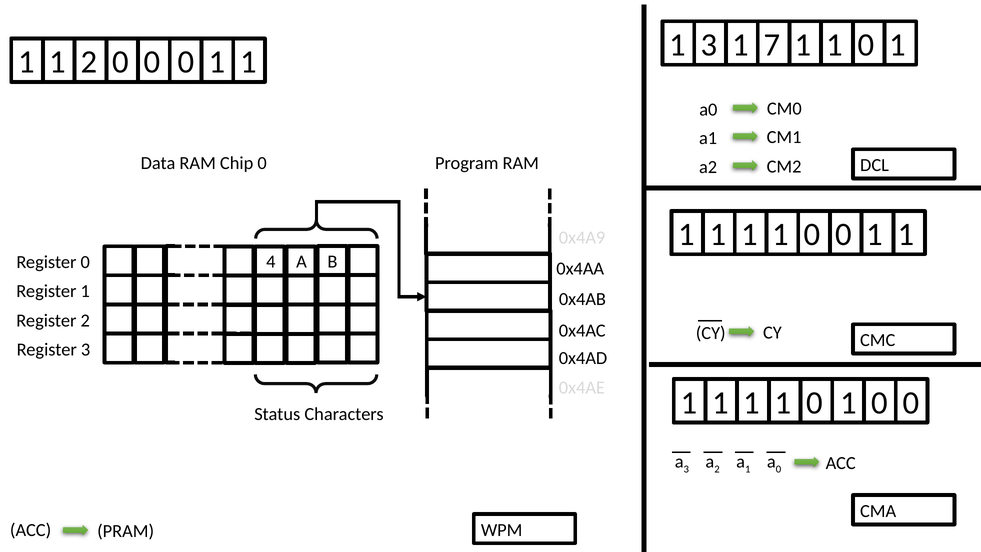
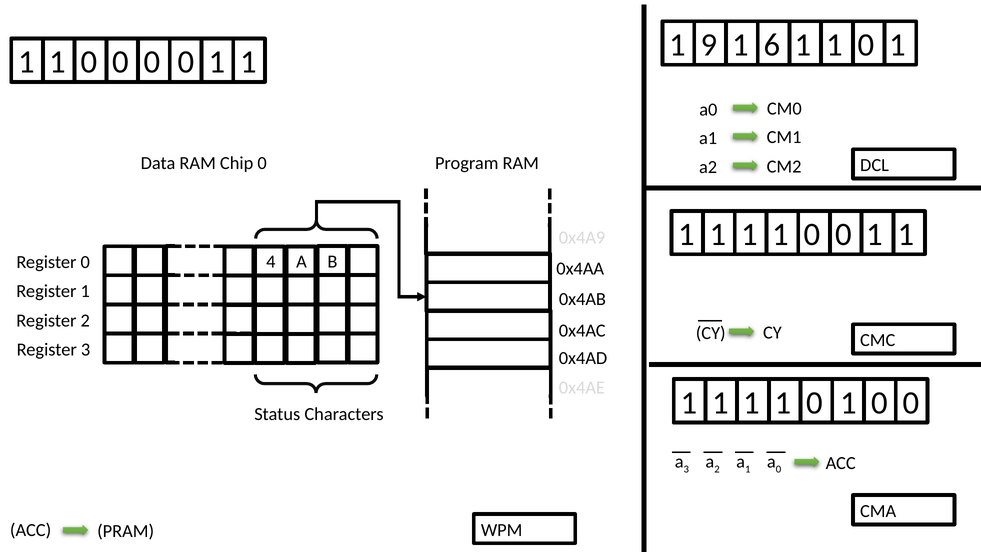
1 3: 3 -> 9 (709, 45)
7: 7 -> 6 (772, 45)
2: 2 -> 0 (89, 62)
